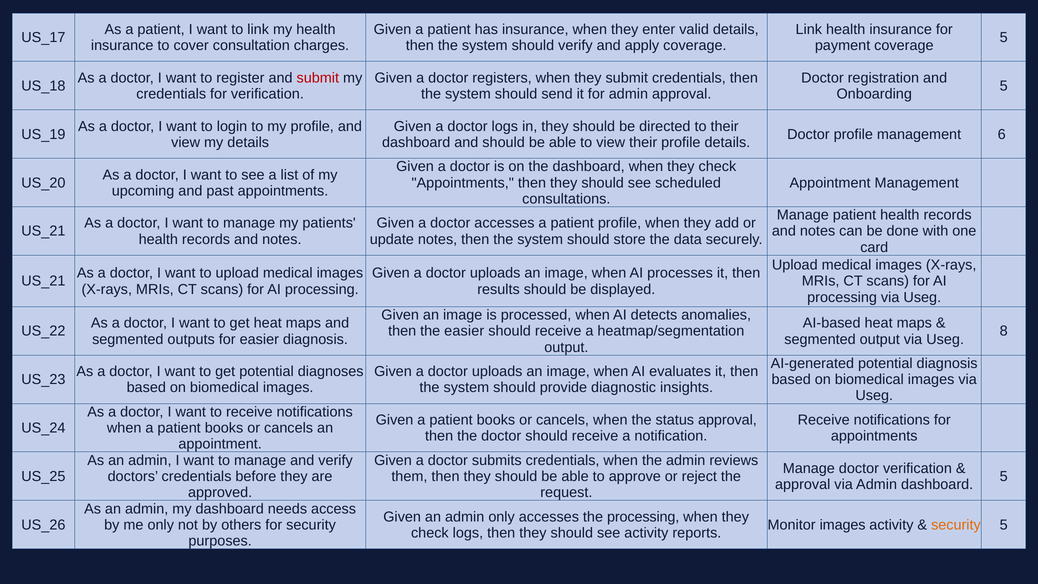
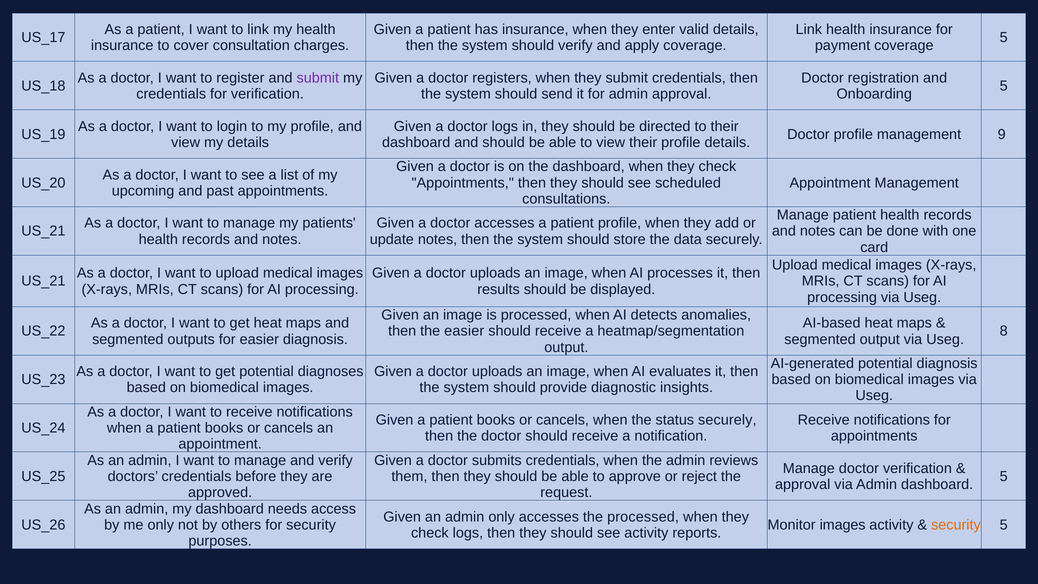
submit colour: red -> purple (318, 78)
6: 6 -> 9 (1002, 134)
status approval: approval -> securely (727, 420)
the processing: processing -> processed (643, 517)
